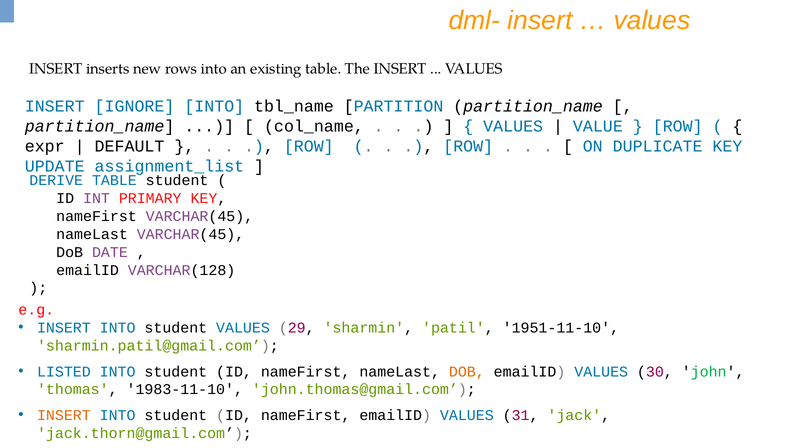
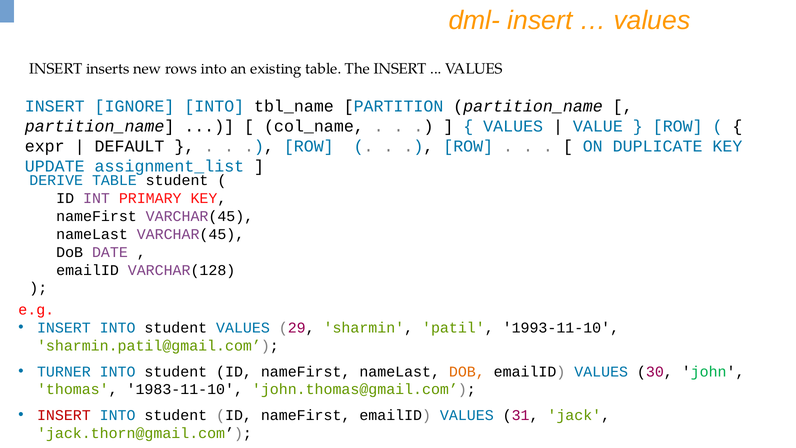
1951-11-10: 1951-11-10 -> 1993-11-10 (561, 328)
LISTED: LISTED -> TURNER (64, 371)
INSERT colour: orange -> red (64, 415)
